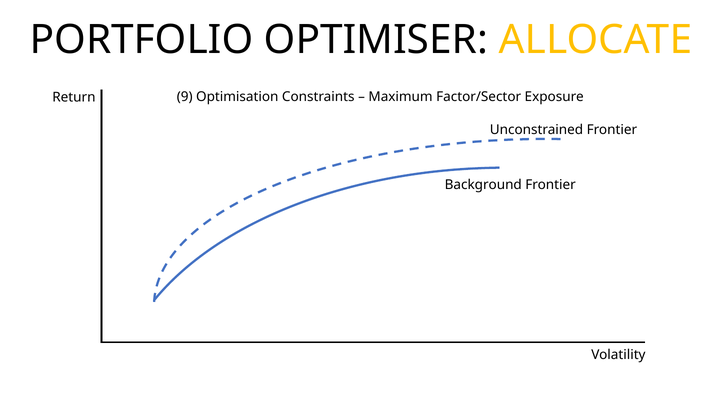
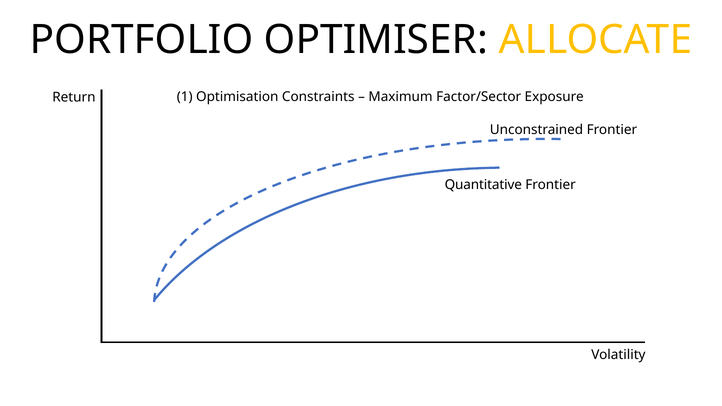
9: 9 -> 1 (185, 97)
Background: Background -> Quantitative (483, 185)
